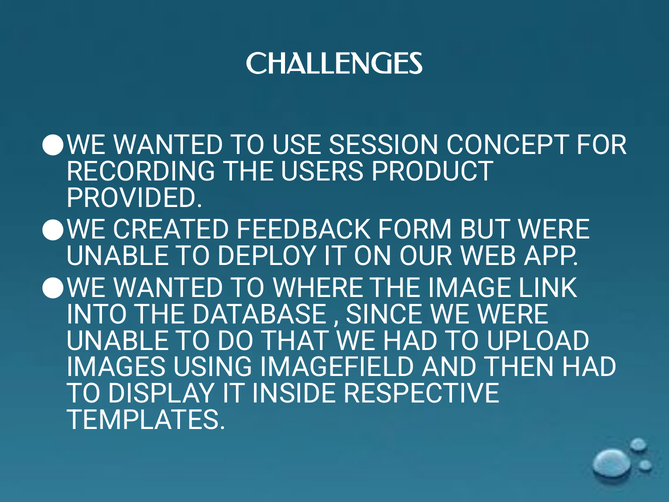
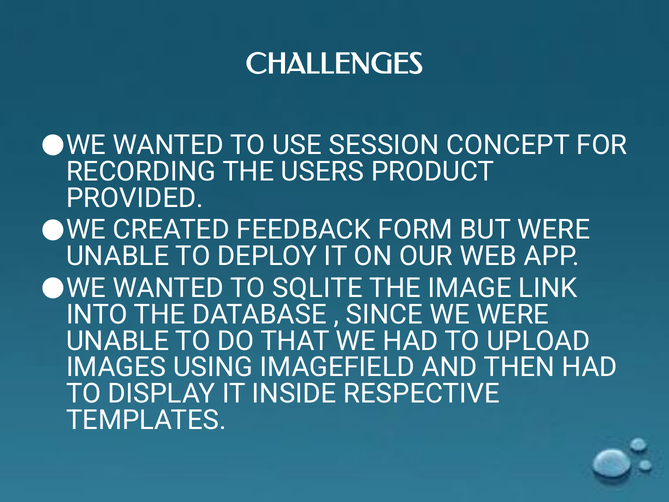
WHERE: WHERE -> SQLITE (318, 288)
